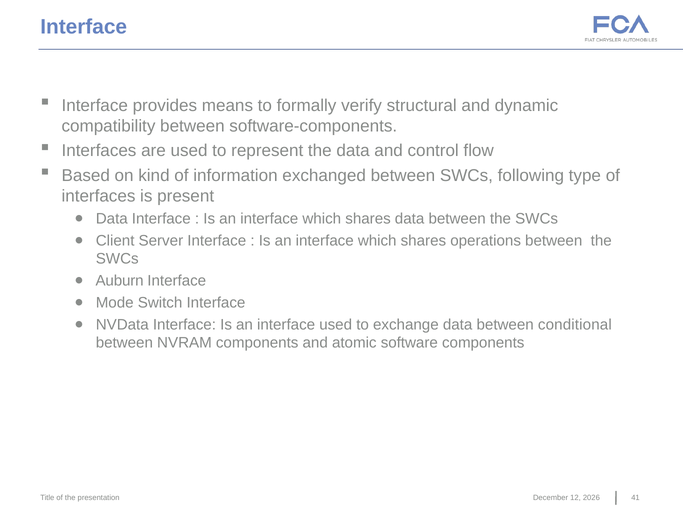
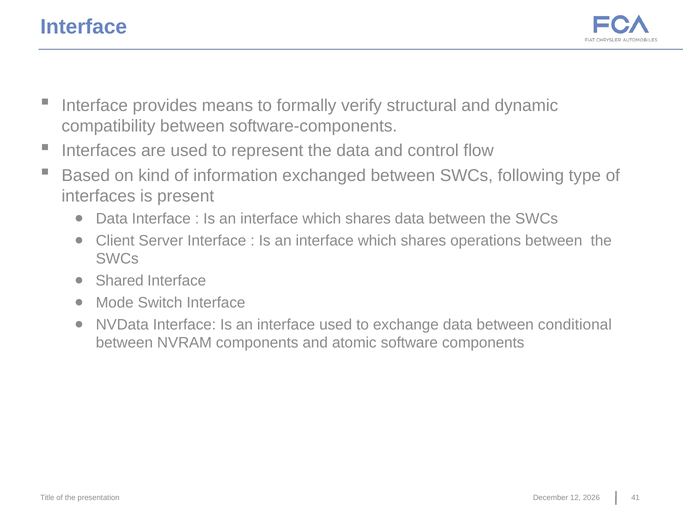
Auburn: Auburn -> Shared (120, 280)
